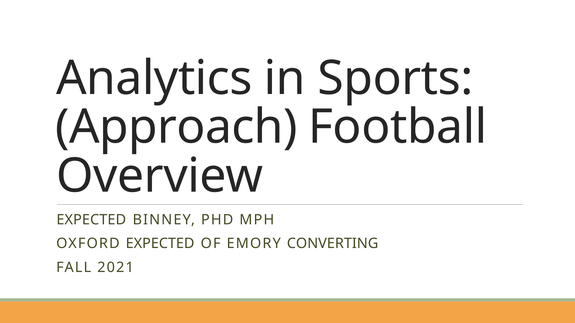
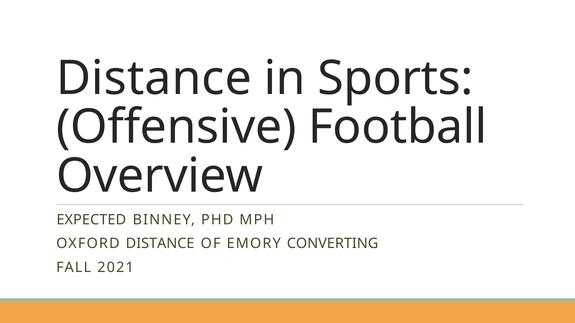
Analytics: Analytics -> Distance (154, 78)
Approach: Approach -> Offensive (176, 127)
OXFORD EXPECTED: EXPECTED -> DISTANCE (160, 244)
